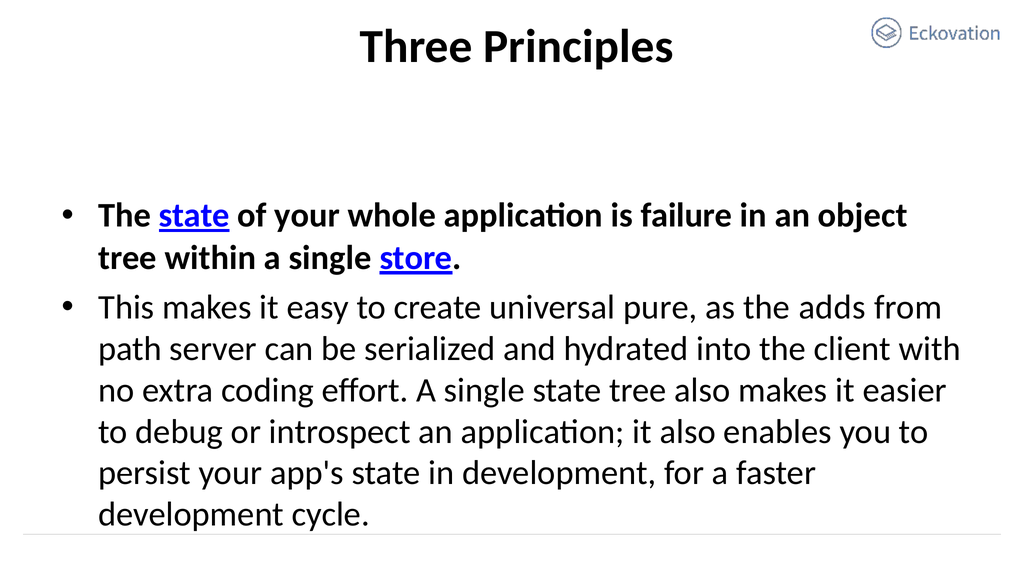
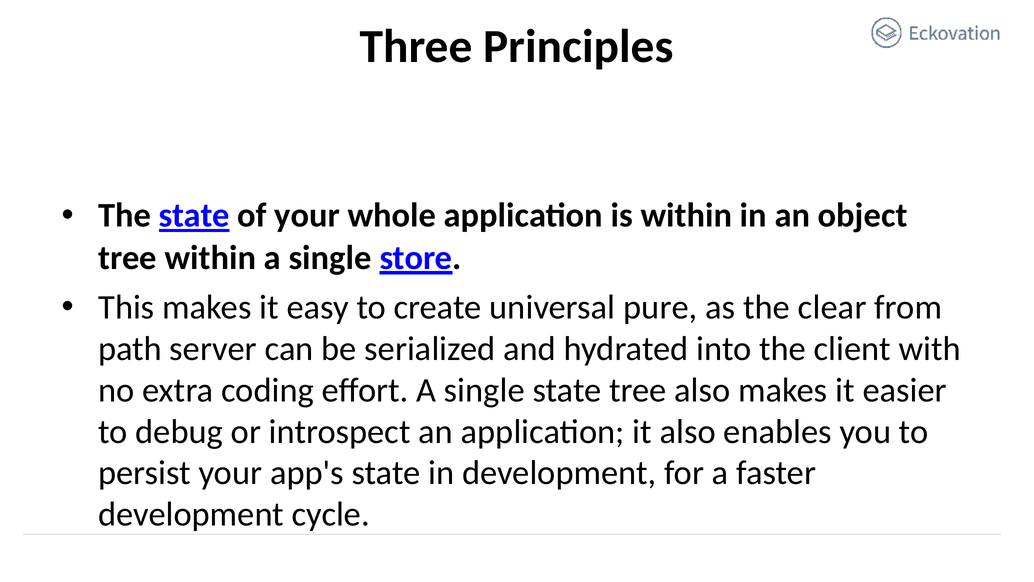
is failure: failure -> within (686, 215)
adds: adds -> clear (832, 307)
